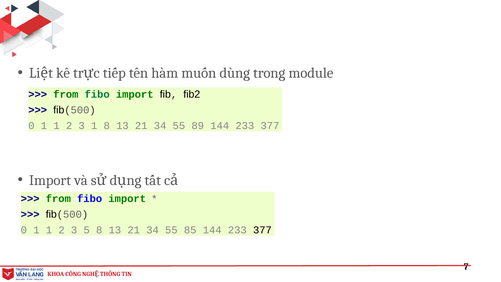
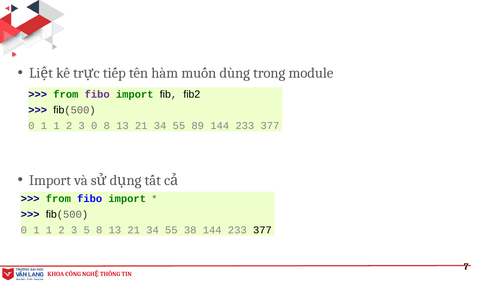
fibo colour: green -> purple (97, 94)
3 1: 1 -> 0 (94, 126)
85: 85 -> 38 (190, 230)
